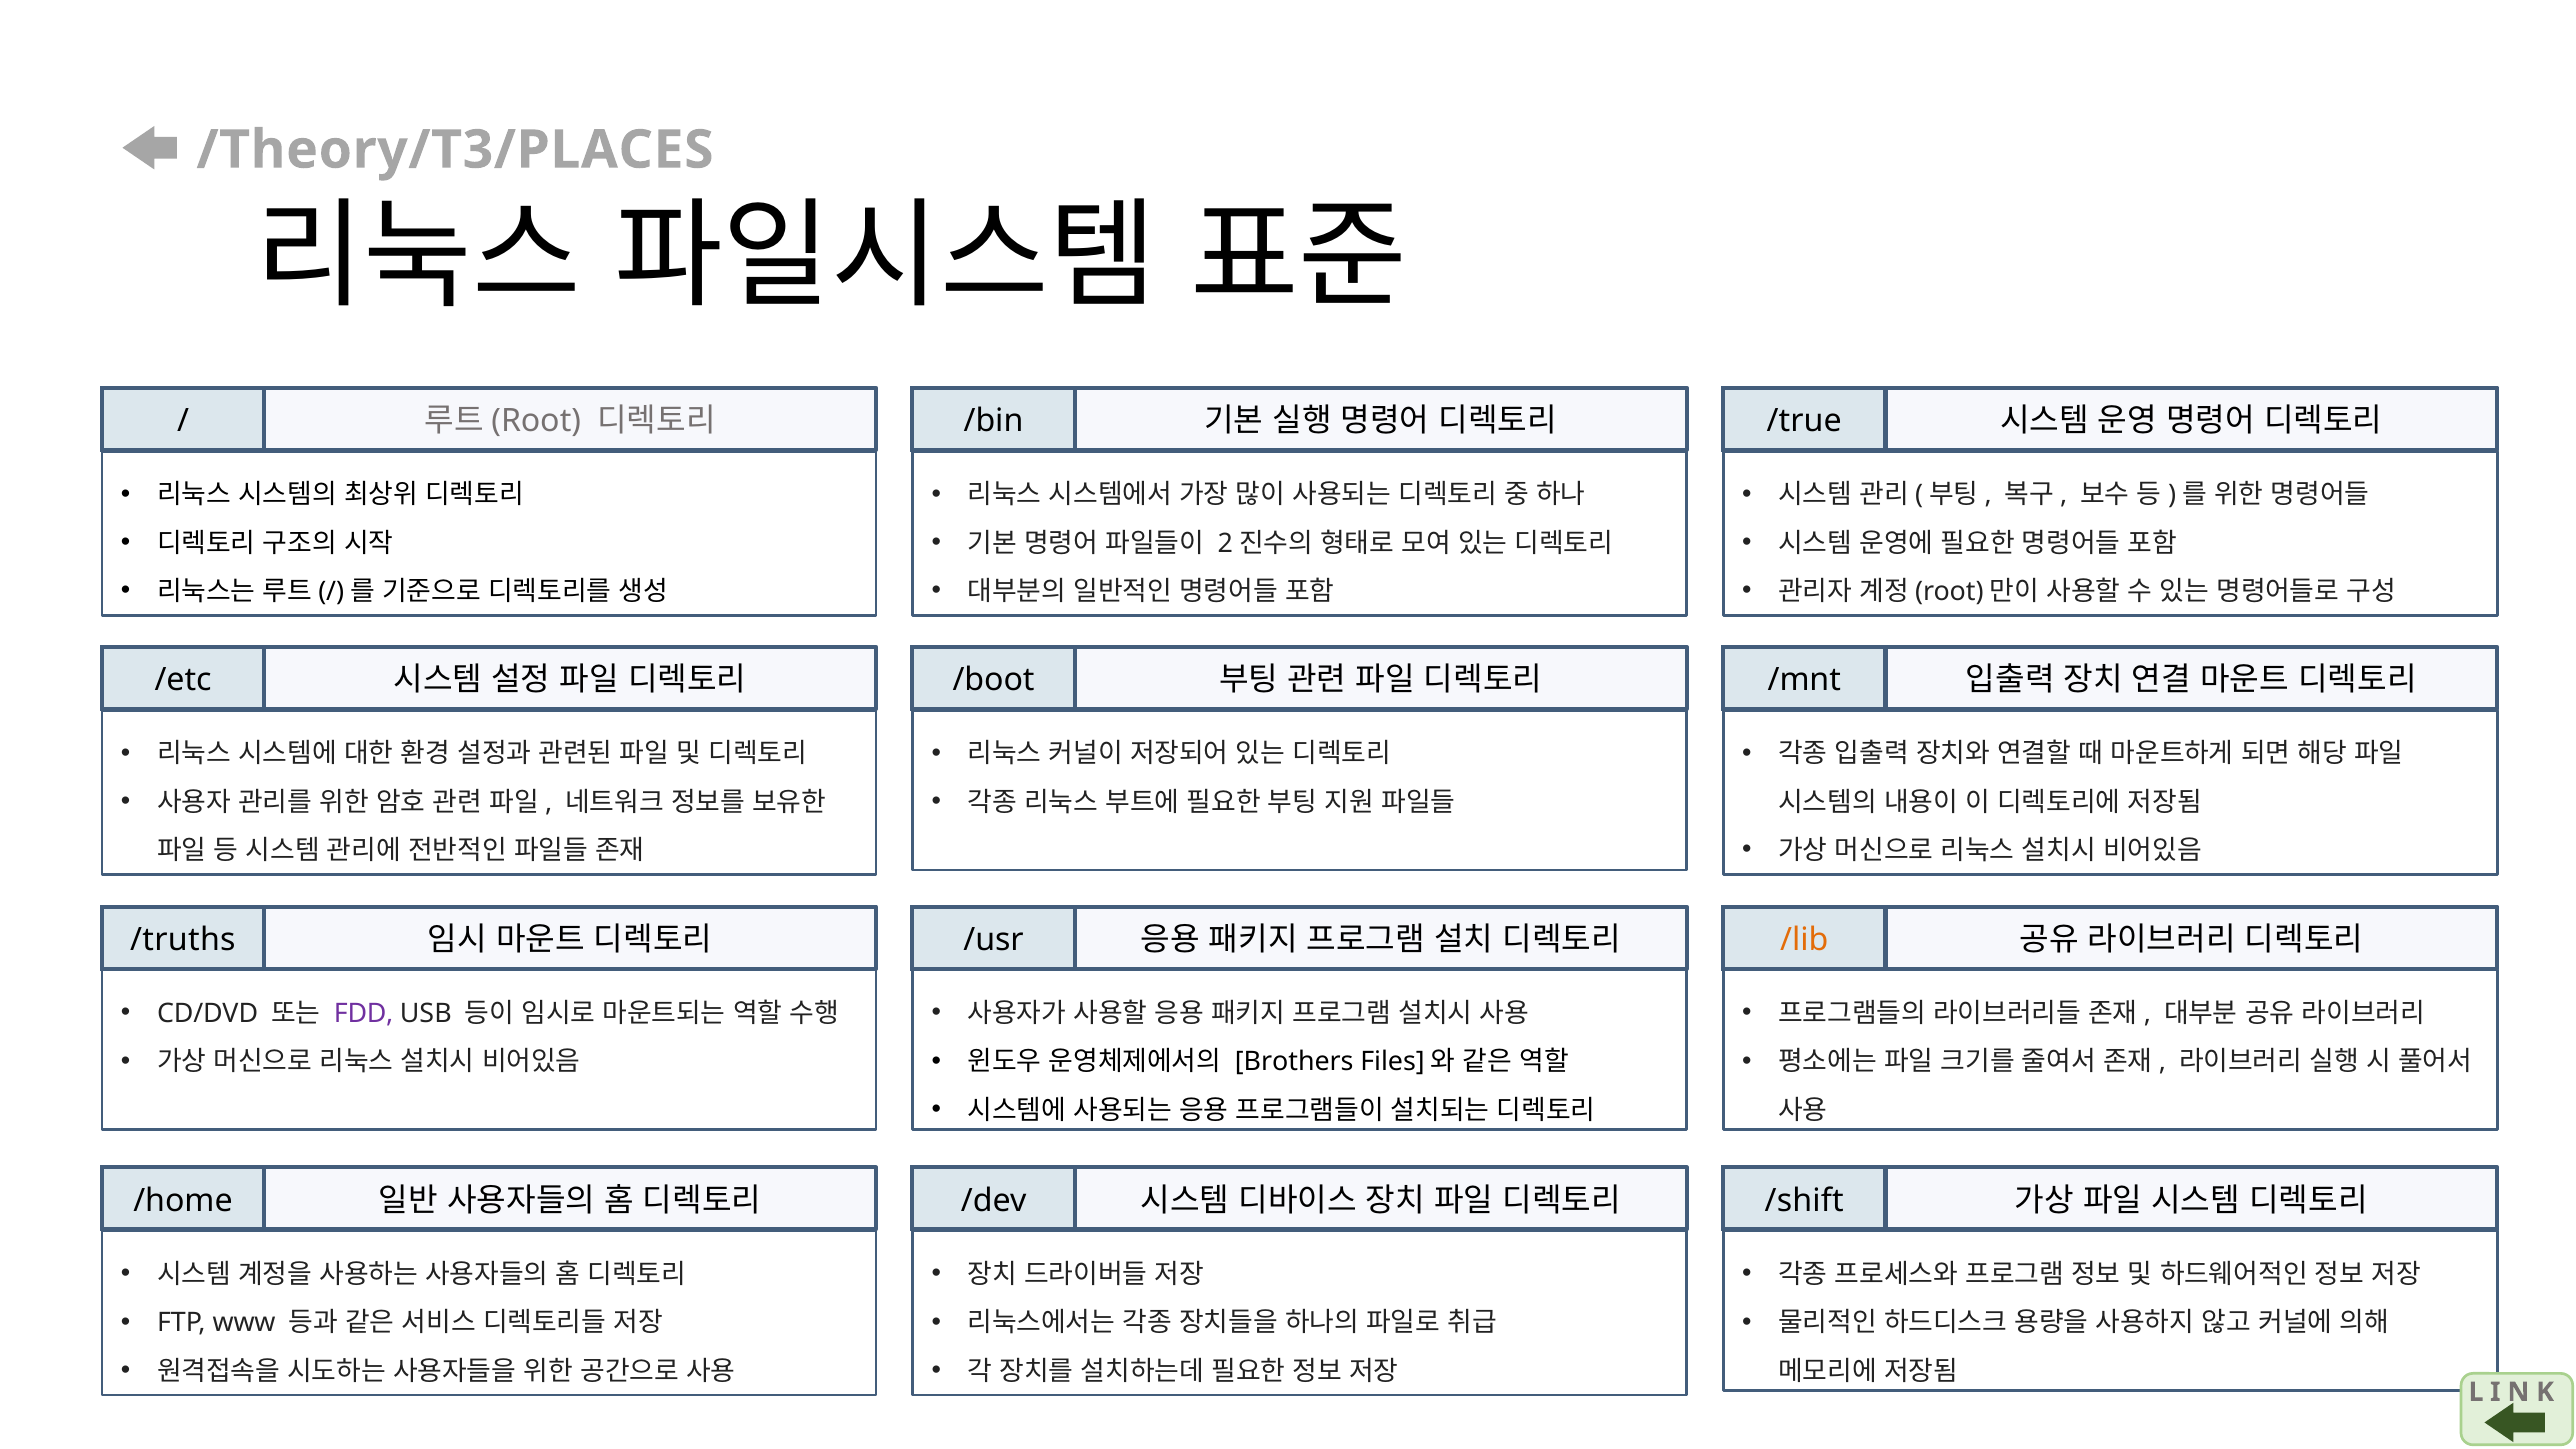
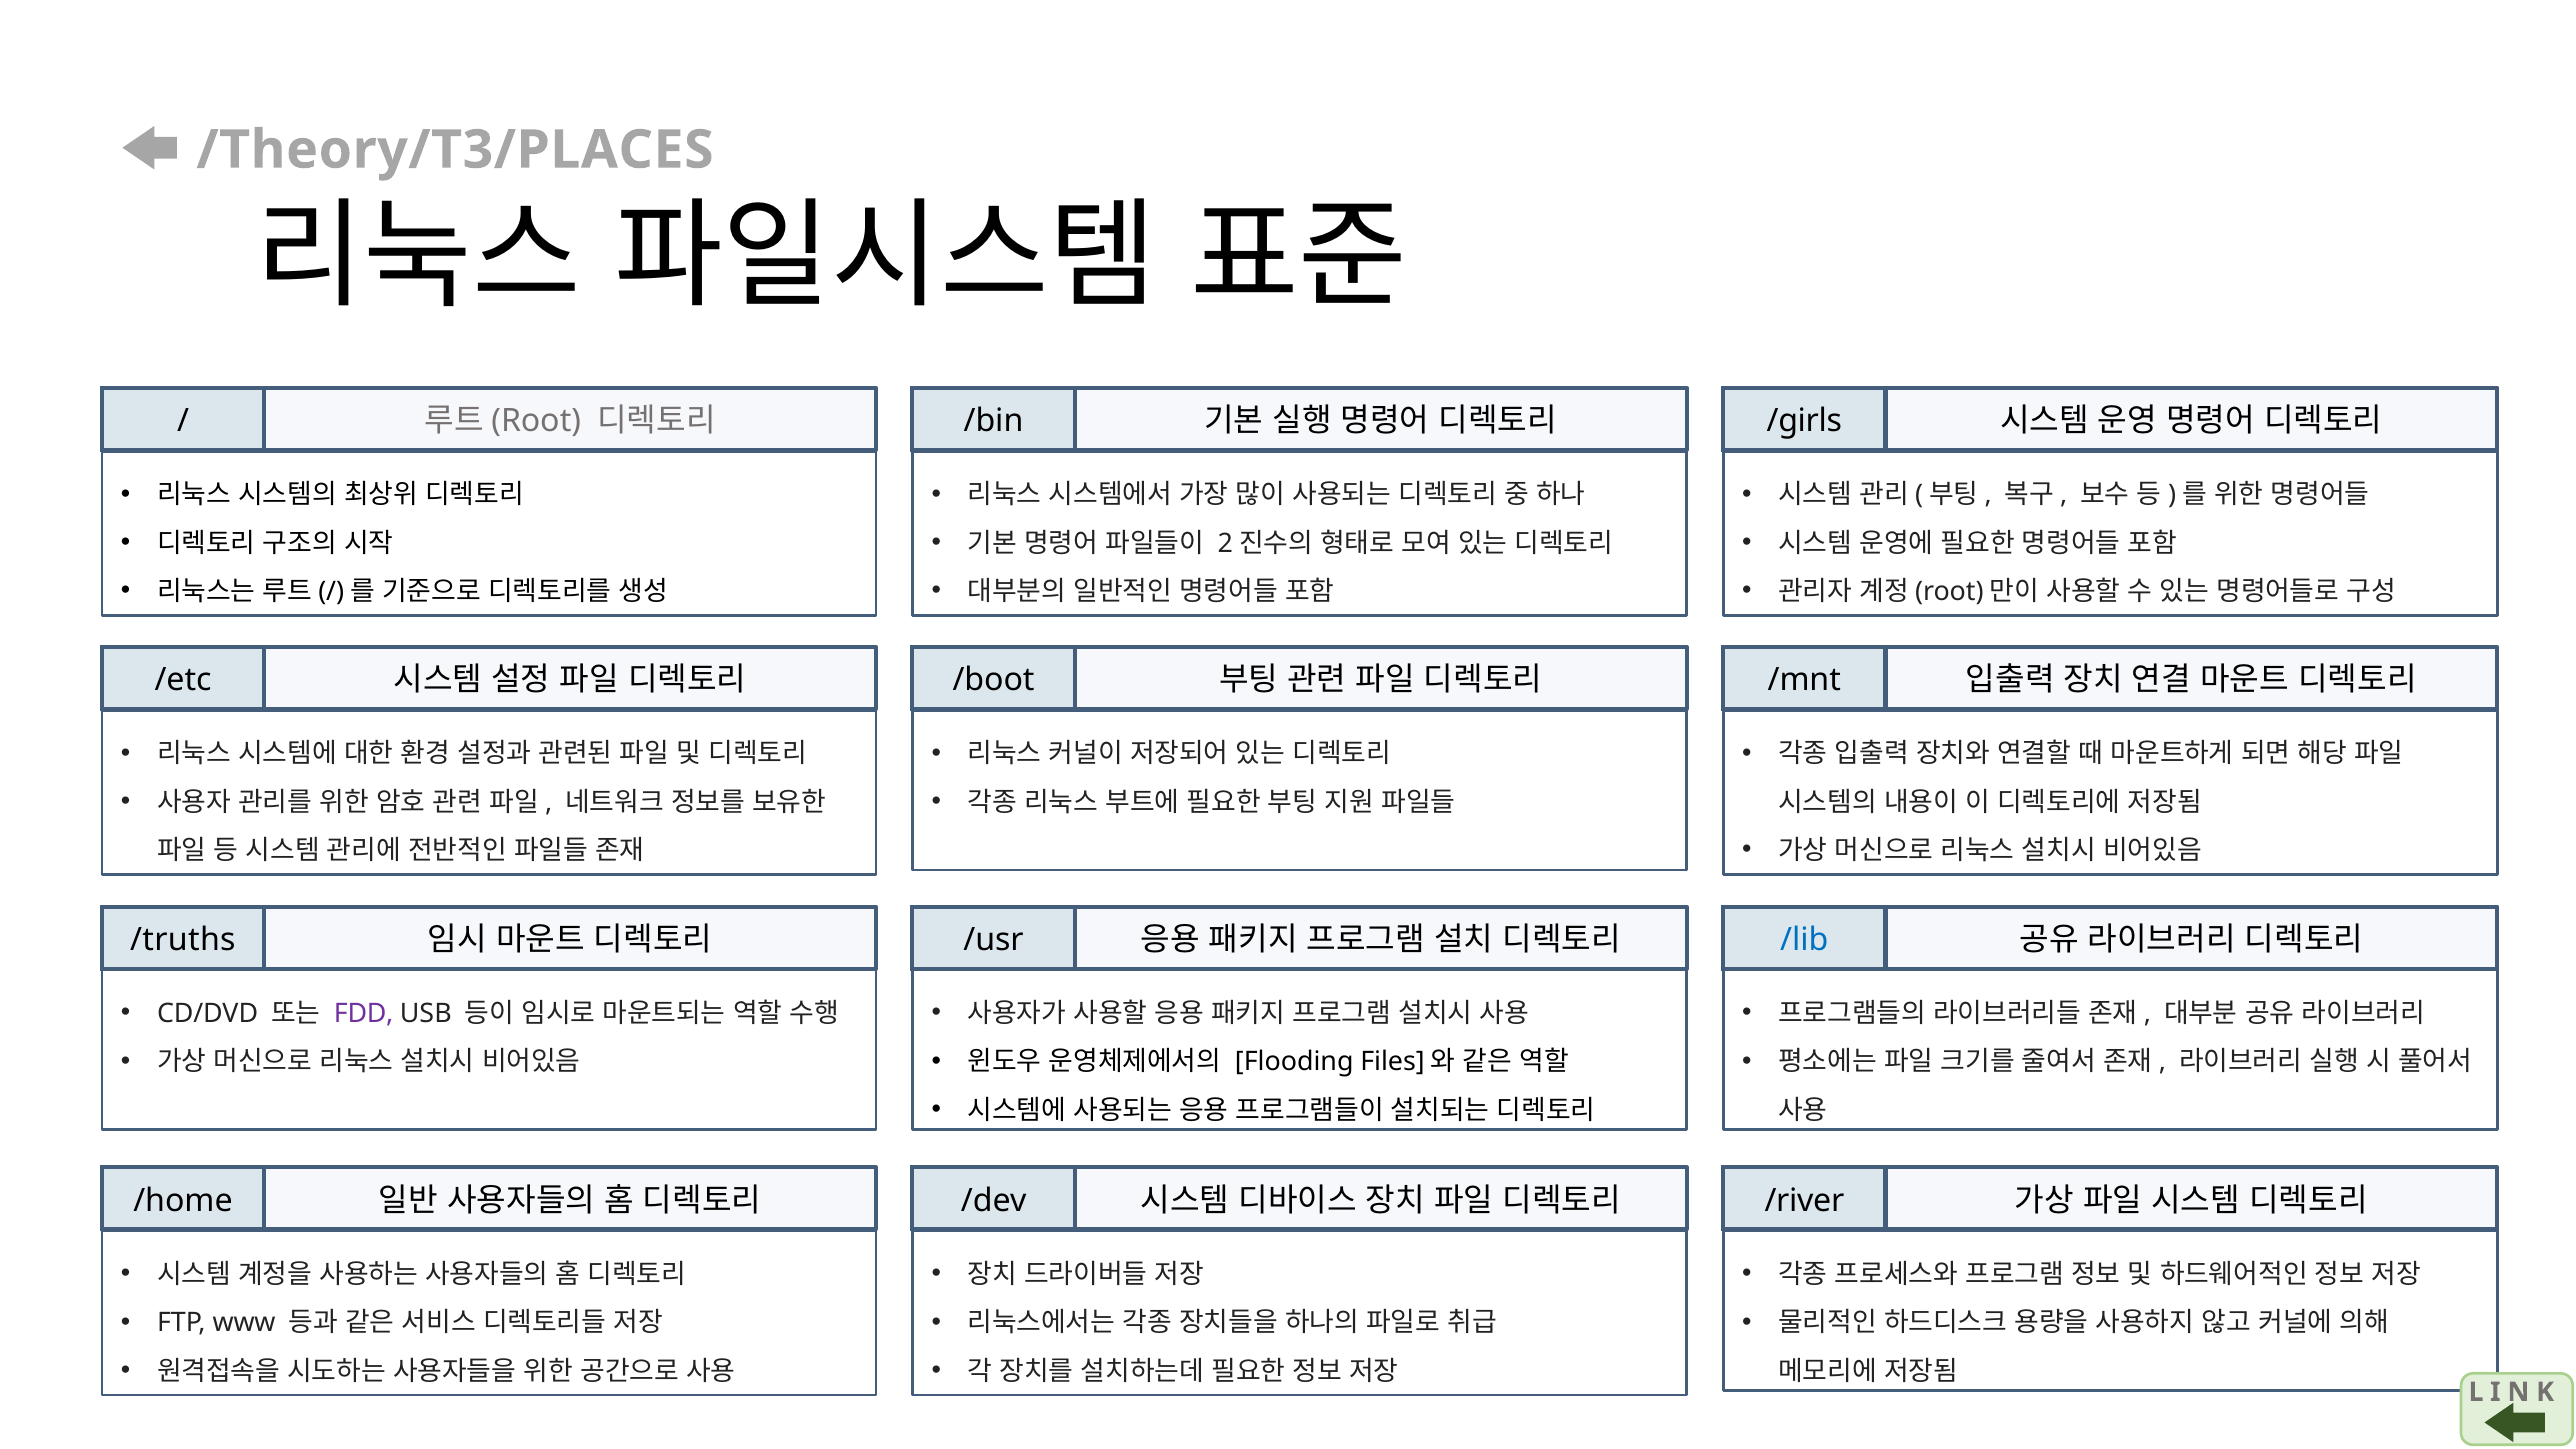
/true: /true -> /girls (1804, 421)
/lib colour: orange -> blue (1804, 940)
Brothers: Brothers -> Flooding (1294, 1062)
/shift: /shift -> /river (1804, 1201)
